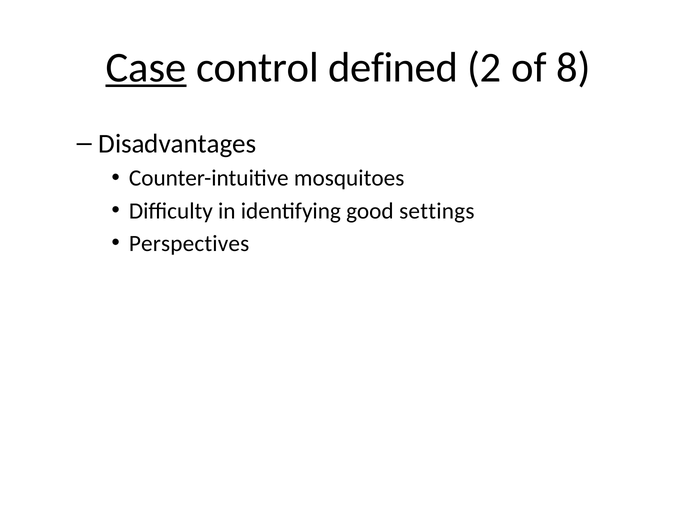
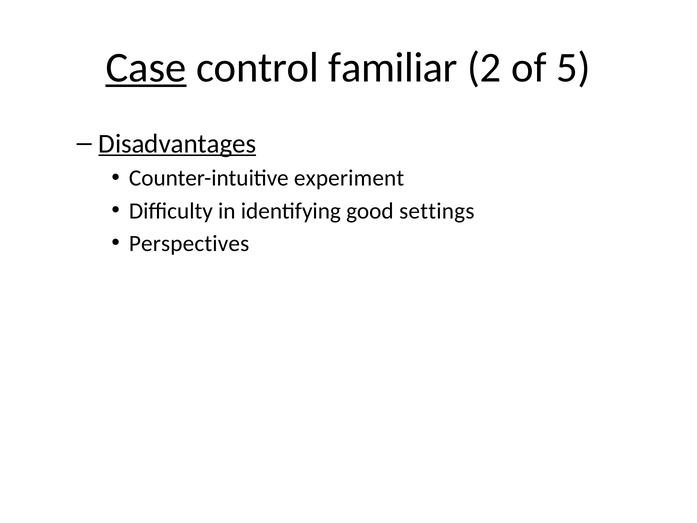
defined: defined -> familiar (393, 67)
8: 8 -> 5 (573, 67)
Disadvantages underline: none -> present (177, 144)
mosquitoes: mosquitoes -> experiment (349, 178)
